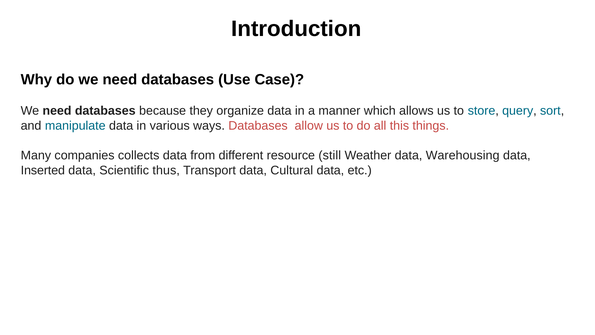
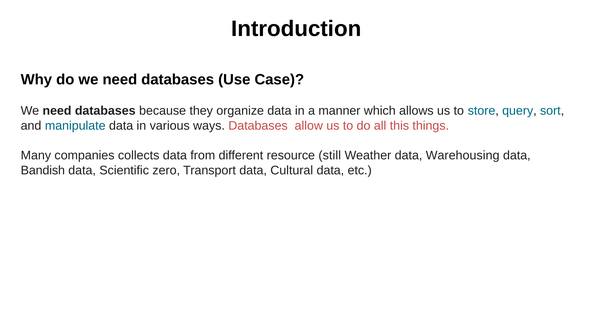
Inserted: Inserted -> Bandish (43, 170)
thus: thus -> zero (166, 170)
